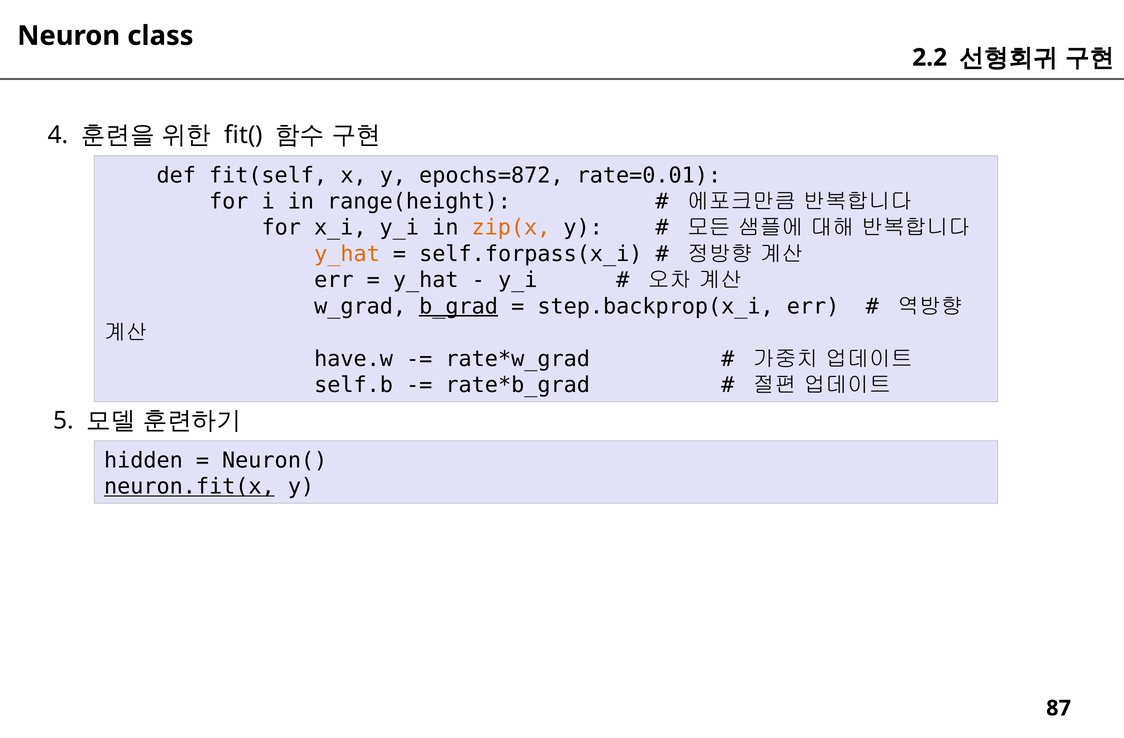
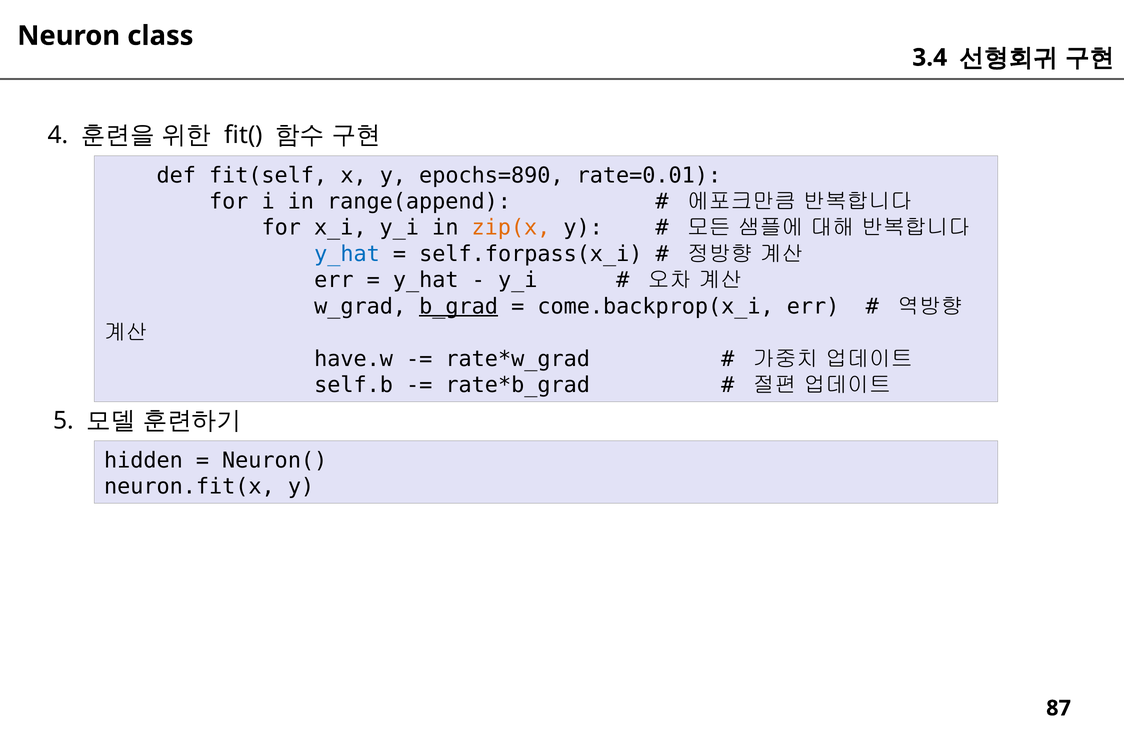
2.2: 2.2 -> 3.4 (930, 58)
epochs=872: epochs=872 -> epochs=890 (491, 175)
range(height: range(height -> range(append (419, 202)
y_hat colour: orange -> blue (347, 254)
step.backprop(x_i: step.backprop(x_i -> come.backprop(x_i (656, 307)
neuron.fit(x underline: present -> none (189, 487)
